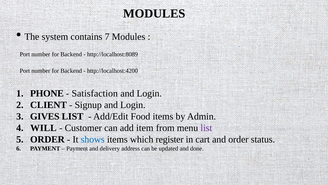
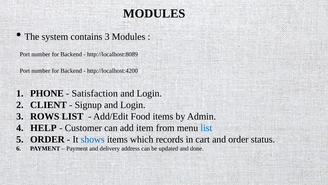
contains 7: 7 -> 3 (107, 37)
GIVES: GIVES -> ROWS (45, 116)
WILL: WILL -> HELP (43, 128)
list colour: purple -> blue (206, 128)
register: register -> records (170, 139)
